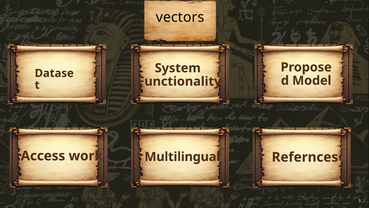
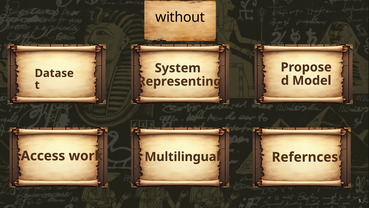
vectors: vectors -> without (180, 17)
Functionality: Functionality -> Representing (179, 81)
